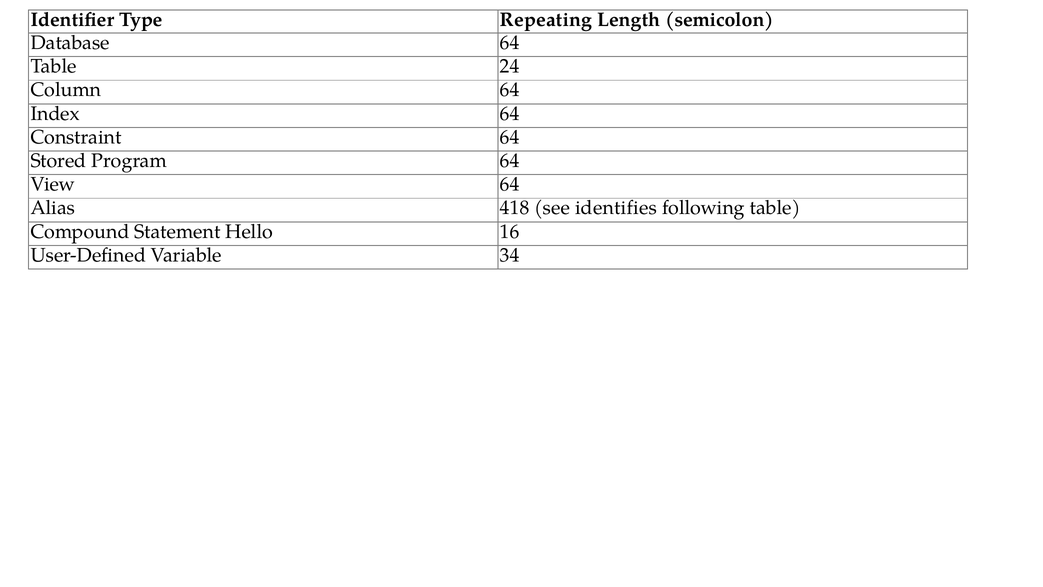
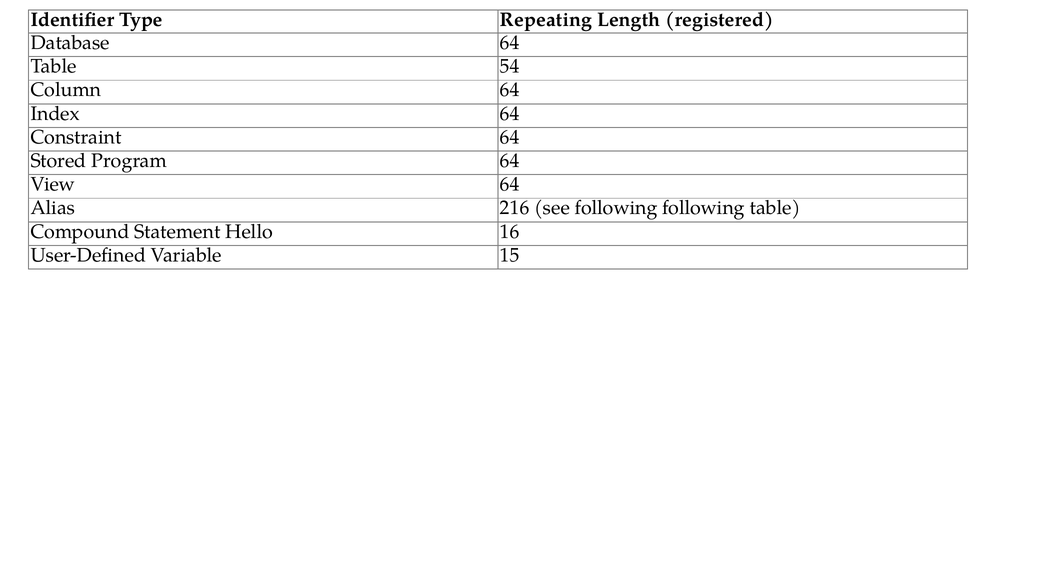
semicolon: semicolon -> registered (719, 20)
24: 24 -> 54 (510, 66)
418: 418 -> 216 (515, 208)
see identifies: identifies -> following (616, 208)
34: 34 -> 15 (510, 255)
